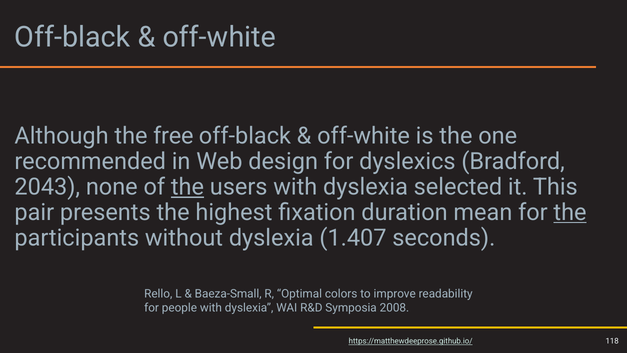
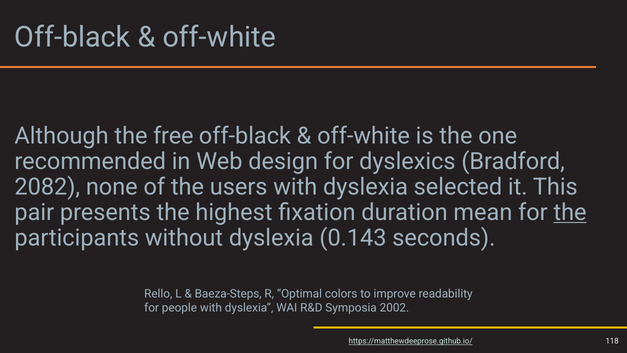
2043: 2043 -> 2082 (47, 187)
the underline: present -> none (187, 187)
1.407: 1.407 -> 0.143 (353, 238)
Baeza-Small: Baeza-Small -> Baeza-Steps (228, 294)
2008: 2008 -> 2002 (394, 308)
